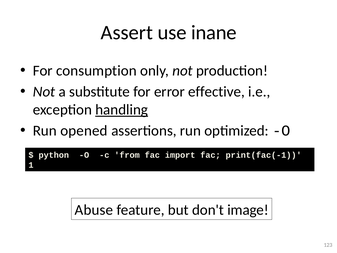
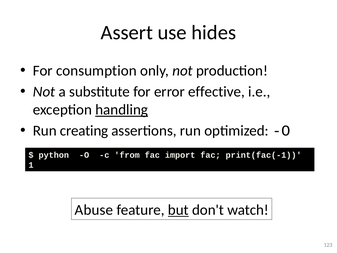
inane: inane -> hides (214, 33)
opened: opened -> creating (84, 131)
but underline: none -> present (178, 210)
image: image -> watch (248, 210)
